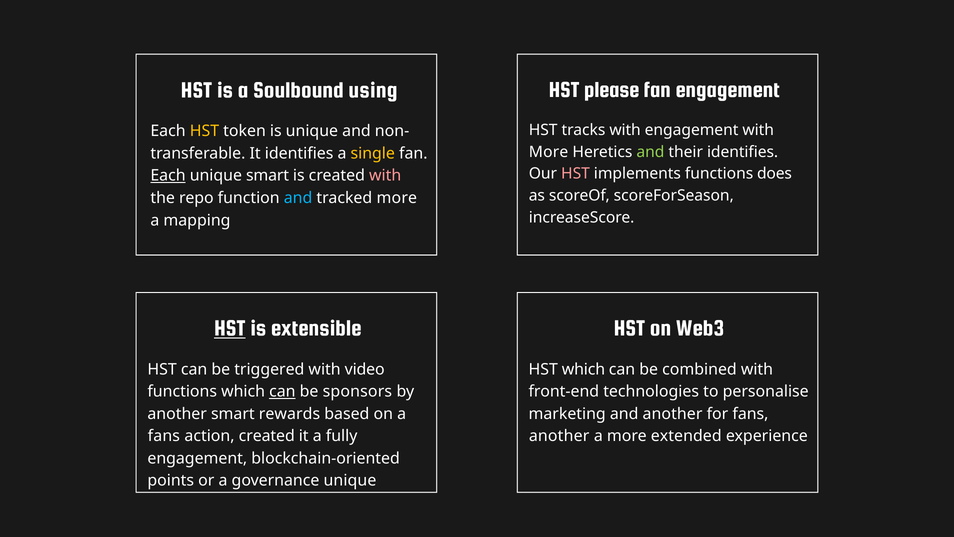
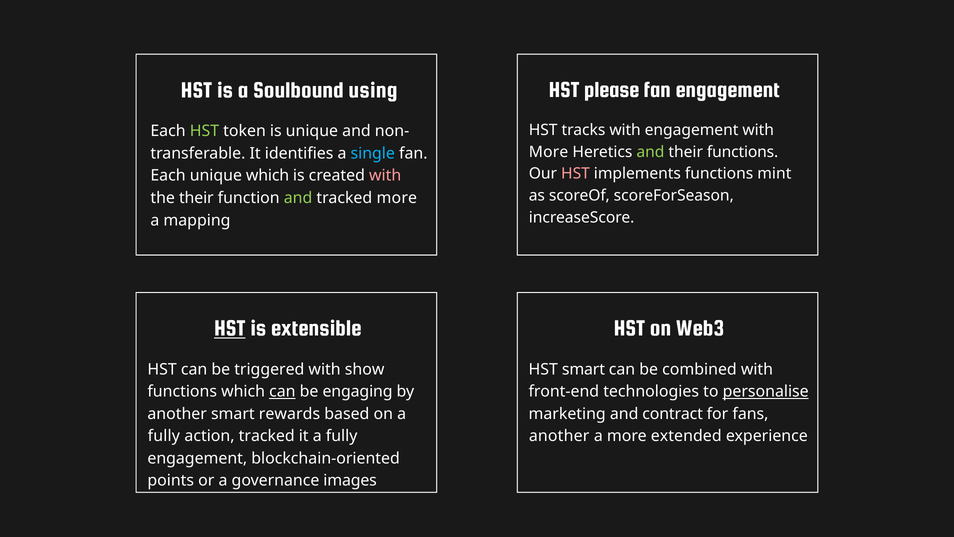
HST colour: yellow -> light green (204, 131)
their identifies: identifies -> functions (743, 152)
single colour: yellow -> light blue (373, 153)
does: does -> mint (774, 174)
Each underline: present -> none (168, 176)
unique smart: smart -> which (268, 176)
the repo: repo -> their (196, 198)
and colour: light blue -> light green (298, 198)
video: video -> show (365, 369)
HST which: which -> smart (583, 369)
sponsors: sponsors -> engaging (358, 391)
personalise underline: none -> present (766, 391)
and another: another -> contract (673, 414)
fans: fans -> fully (164, 436)
action created: created -> tracked (267, 436)
governance unique: unique -> images (350, 480)
